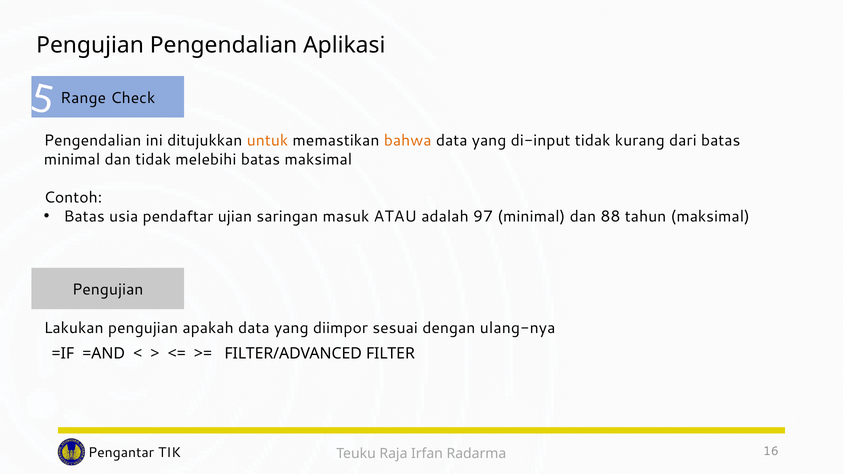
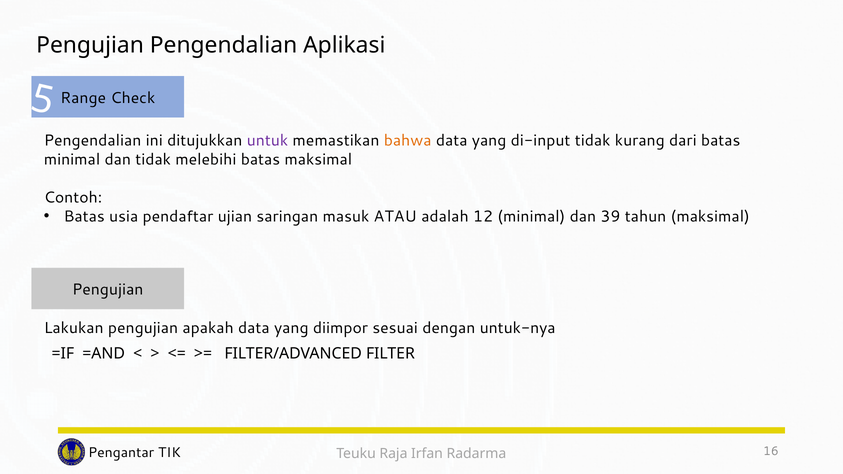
untuk colour: orange -> purple (267, 141)
97: 97 -> 12 (483, 217)
88: 88 -> 39 (610, 217)
ulang-nya: ulang-nya -> untuk-nya (518, 328)
